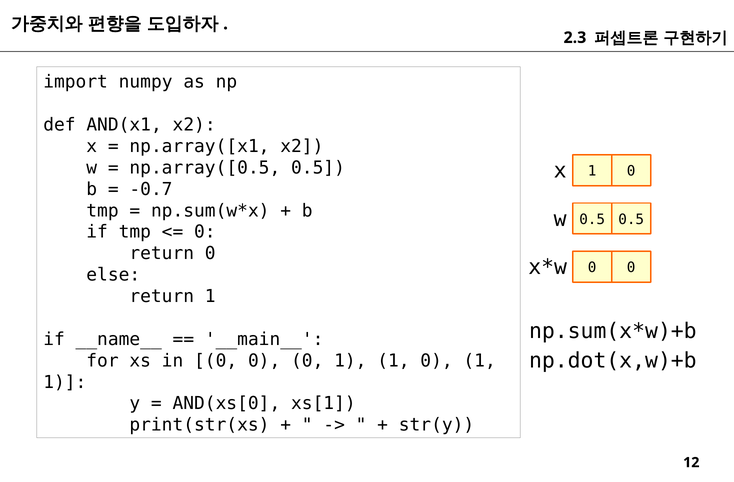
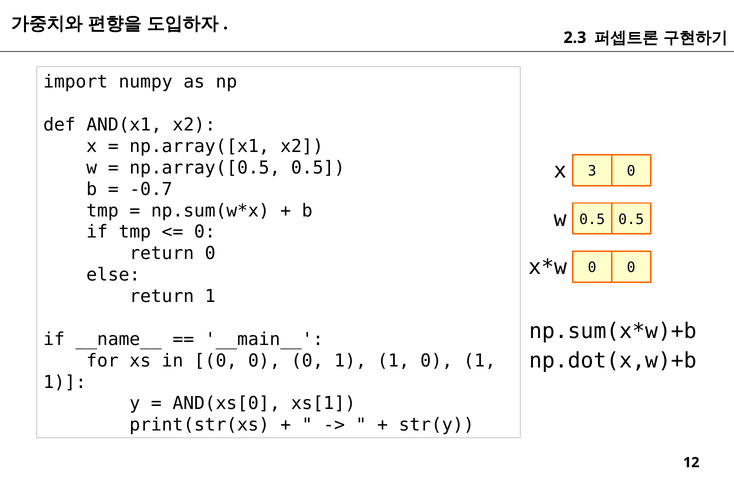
x 1: 1 -> 3 (592, 171)
